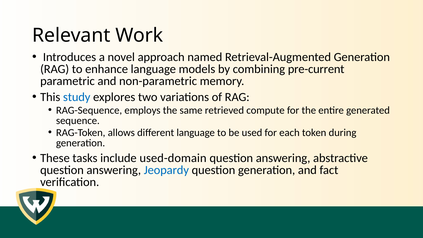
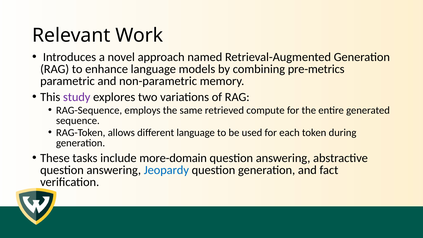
pre-current: pre-current -> pre-metrics (316, 69)
study colour: blue -> purple (77, 97)
used-domain: used-domain -> more-domain (173, 158)
